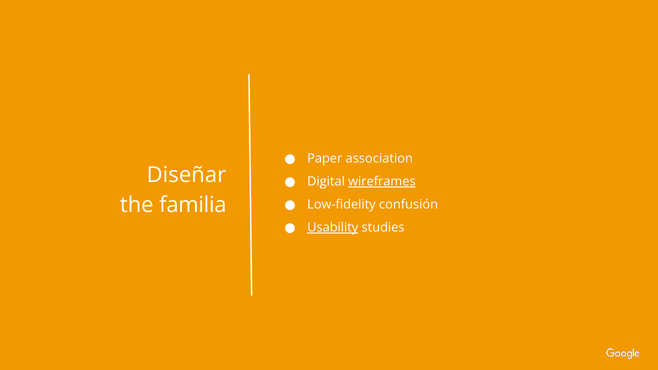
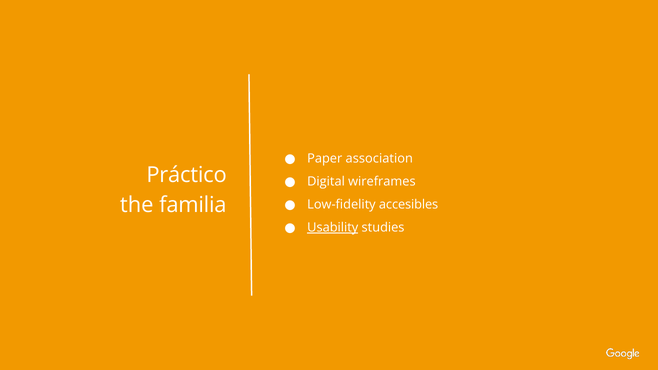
Diseñar: Diseñar -> Práctico (187, 175)
wireframes underline: present -> none (382, 182)
confusión: confusión -> accesibles (409, 205)
